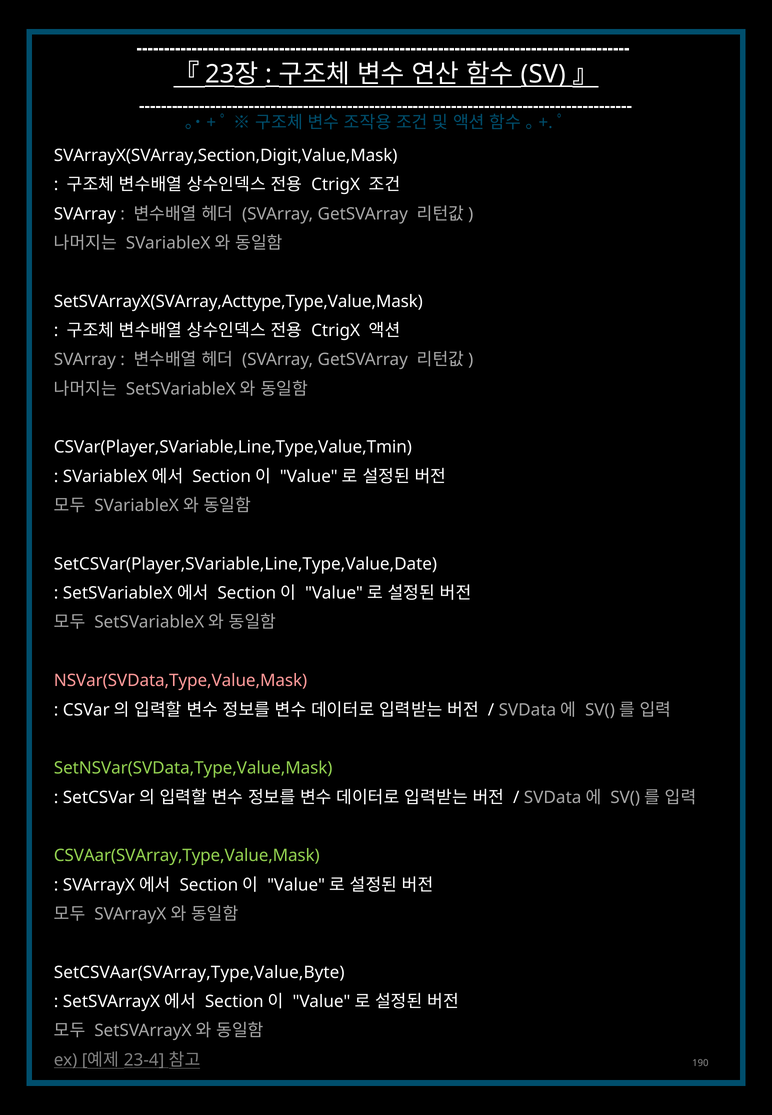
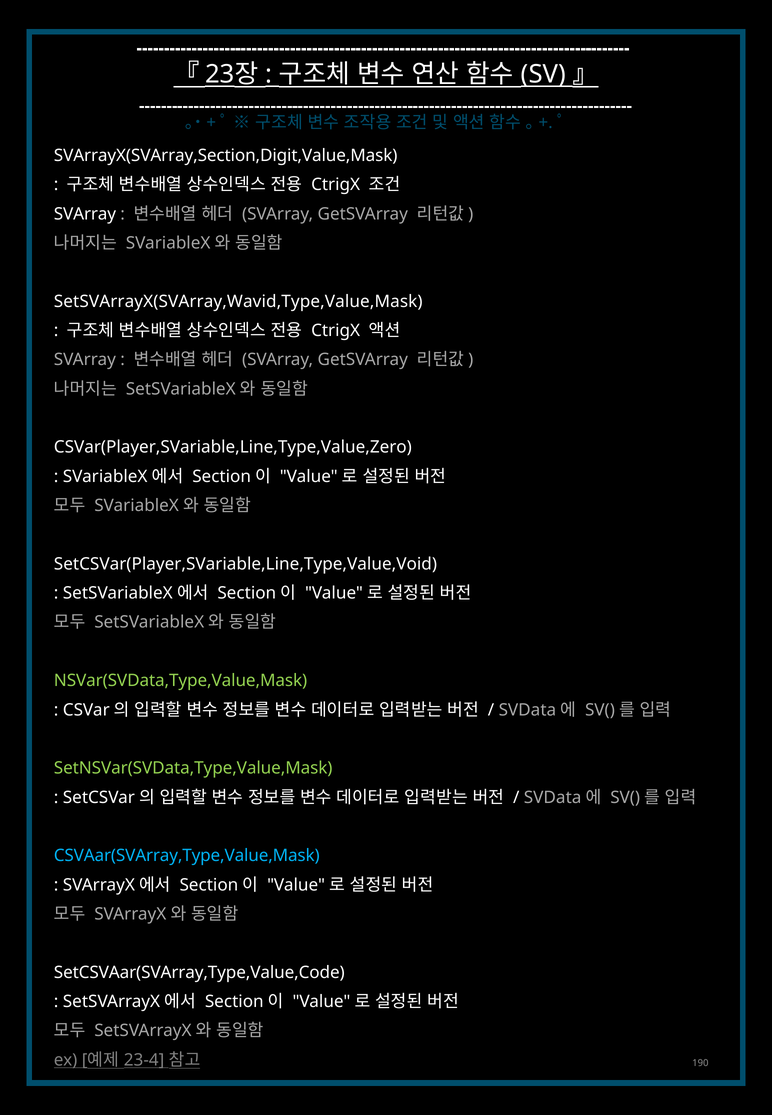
SetSVArrayX(SVArray,Acttype,Type,Value,Mask: SetSVArrayX(SVArray,Acttype,Type,Value,Mask -> SetSVArrayX(SVArray,Wavid,Type,Value,Mask (238, 301)
CSVar(Player,SVariable,Line,Type,Value,Tmin: CSVar(Player,SVariable,Line,Type,Value,Tmin -> CSVar(Player,SVariable,Line,Type,Value,Zero (233, 447)
SetCSVar(Player,SVariable,Line,Type,Value,Date: SetCSVar(Player,SVariable,Line,Type,Value,Date -> SetCSVar(Player,SVariable,Line,Type,Value,Void (245, 564)
NSVar(SVData,Type,Value,Mask colour: pink -> light green (181, 681)
CSVAar(SVArray,Type,Value,Mask colour: light green -> light blue (187, 856)
SetCSVAar(SVArray,Type,Value,Byte: SetCSVAar(SVArray,Type,Value,Byte -> SetCSVAar(SVArray,Type,Value,Code (199, 973)
